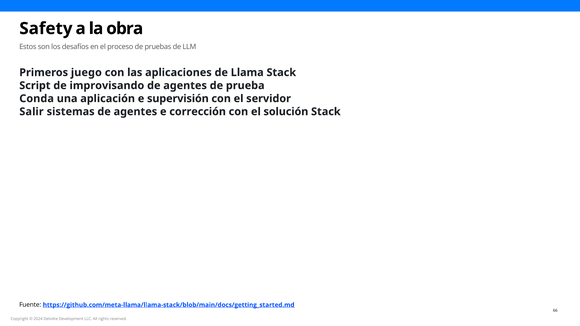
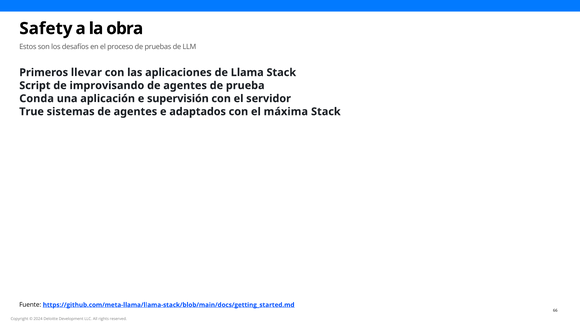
juego: juego -> llevar (86, 73)
Salir: Salir -> True (32, 112)
corrección: corrección -> adaptados (198, 112)
solución: solución -> máxima (286, 112)
